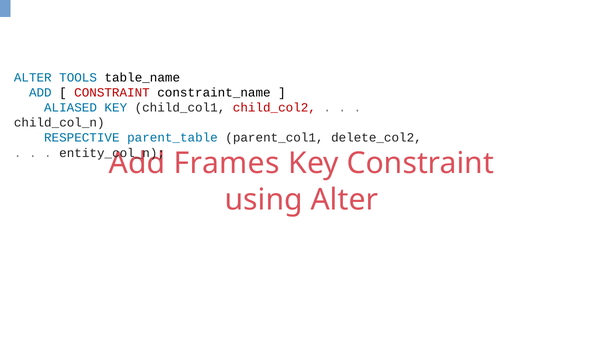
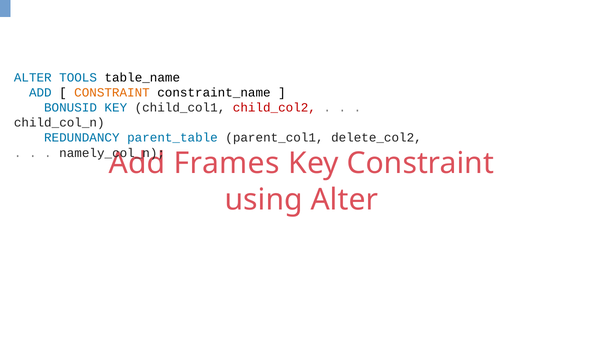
CONSTRAINT colour: red -> orange (112, 93)
ALIASED: ALIASED -> BONUSID (70, 108)
RESPECTIVE: RESPECTIVE -> REDUNDANCY (82, 138)
entity_col_n: entity_col_n -> namely_col_n (112, 153)
